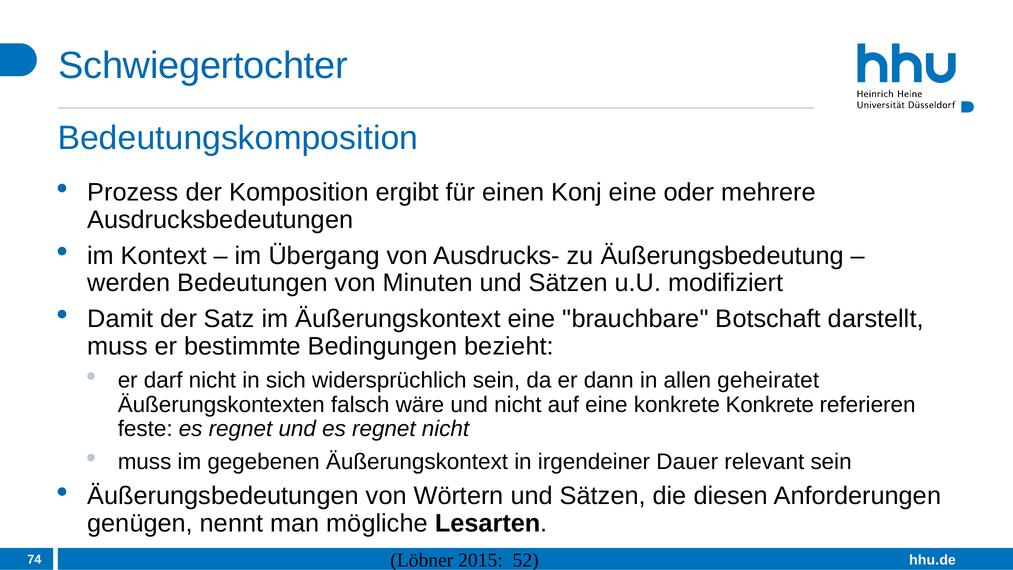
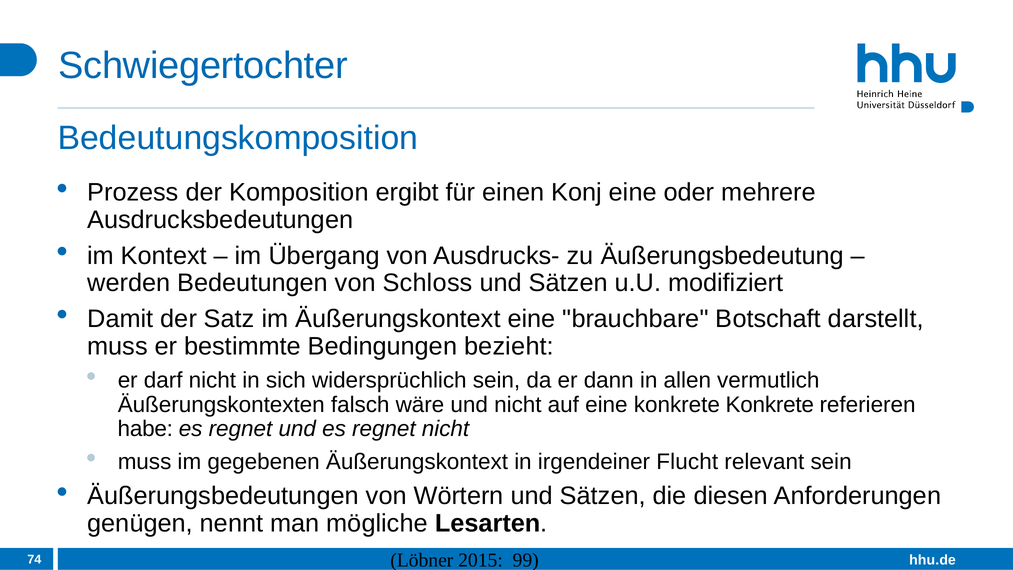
Minuten: Minuten -> Schloss (428, 283)
geheiratet: geheiratet -> vermutlich (768, 381)
feste: feste -> habe (145, 429)
Dauer: Dauer -> Flucht (687, 462)
52: 52 -> 99 (526, 561)
